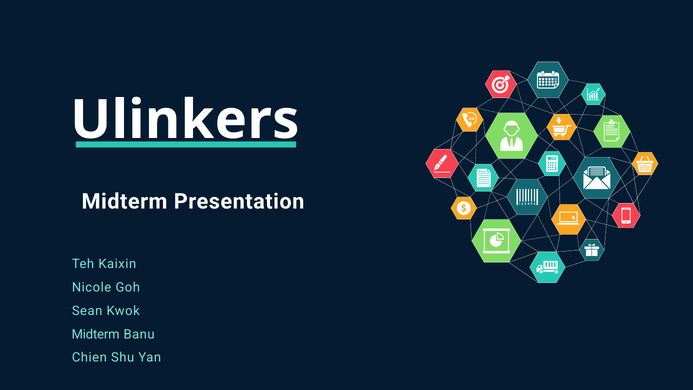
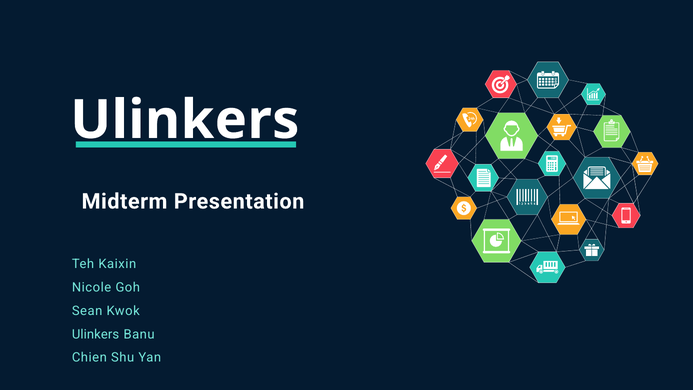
Midterm: Midterm -> Ulinkers (95, 334)
